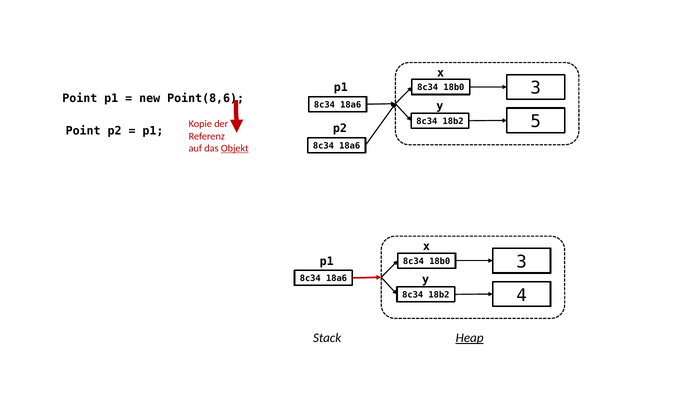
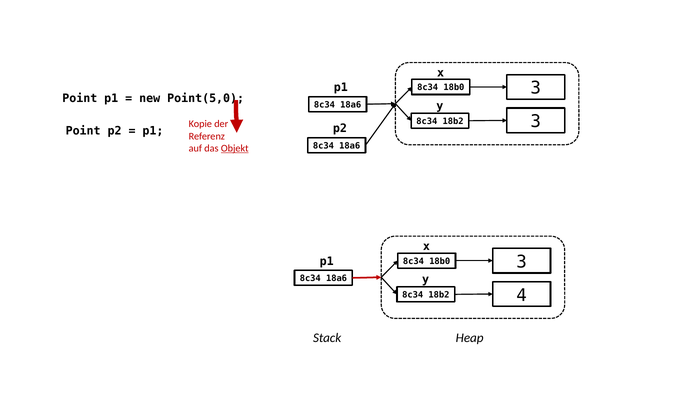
Point(8,6: Point(8,6 -> Point(5,0 (206, 99)
p1 5: 5 -> 3 (536, 122)
Heap underline: present -> none (470, 338)
